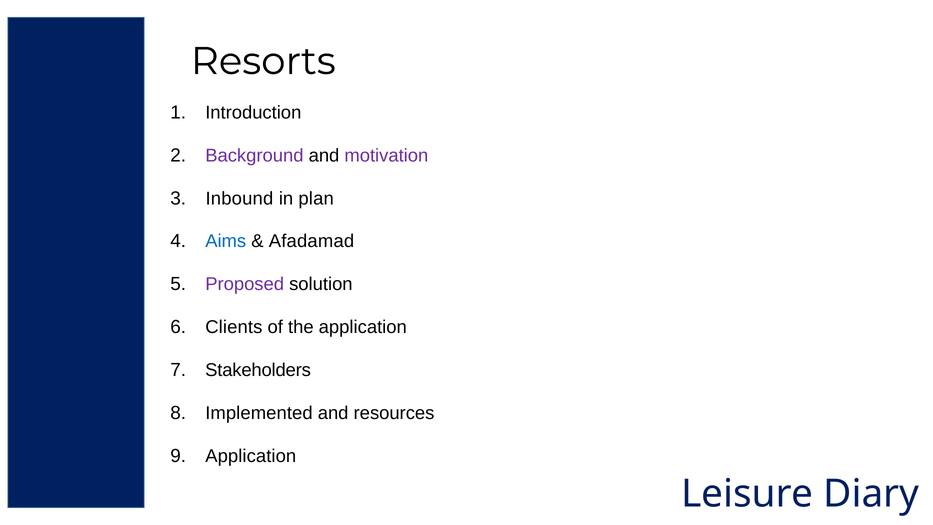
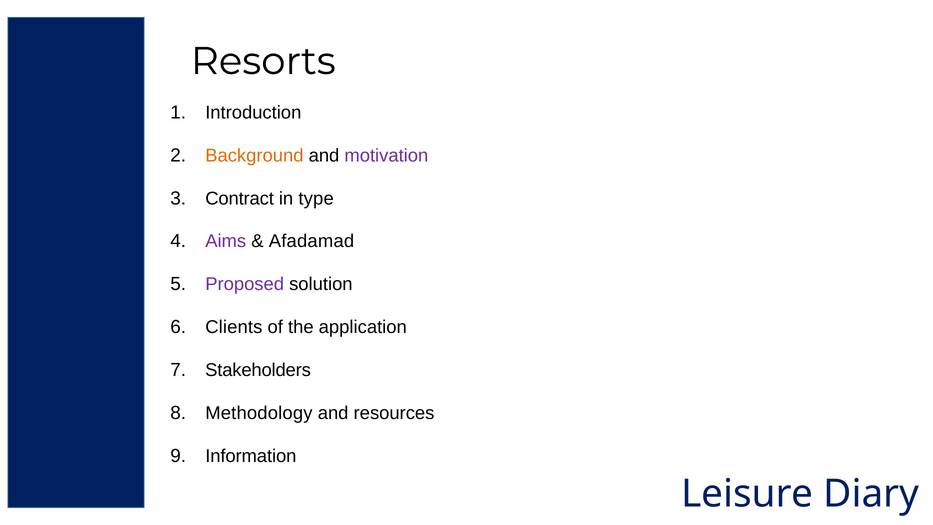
Background colour: purple -> orange (254, 155)
Inbound: Inbound -> Contract (240, 198)
plan: plan -> type (316, 198)
Aims colour: blue -> purple (226, 241)
Implemented: Implemented -> Methodology (259, 413)
Application: Application -> Information (251, 456)
